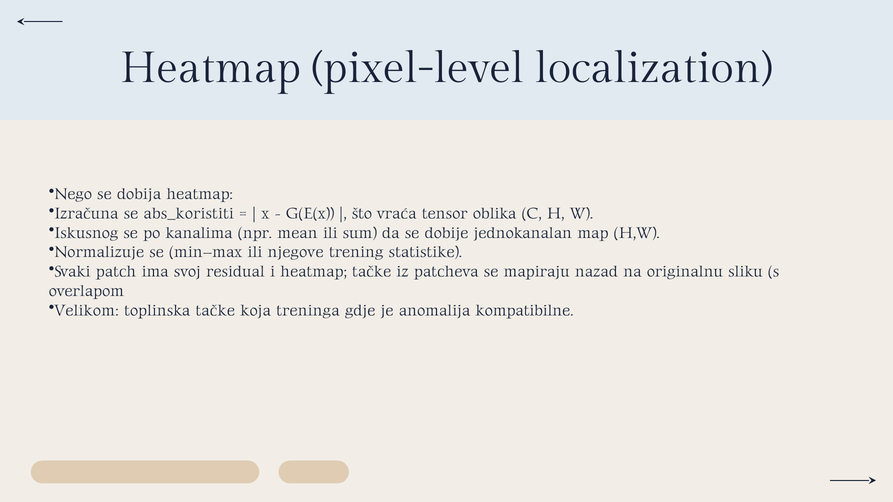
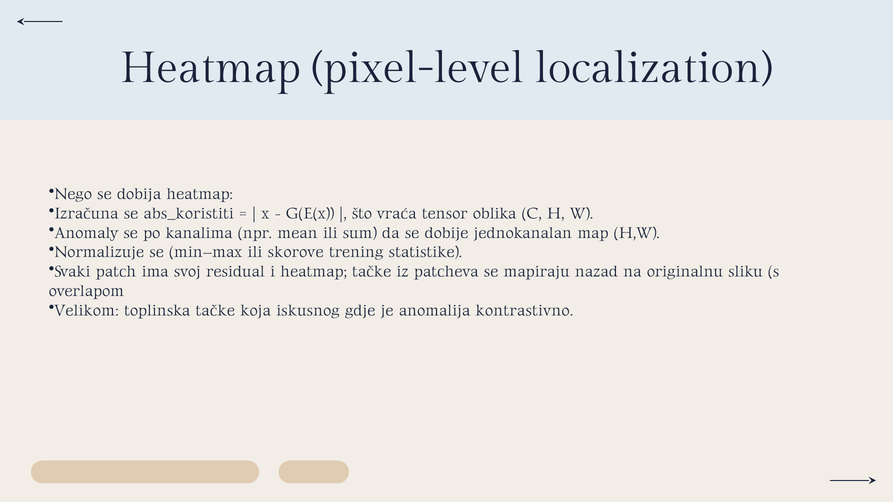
Iskusnog: Iskusnog -> Anomaly (86, 233)
njegove: njegove -> skorove (296, 252)
treninga: treninga -> iskusnog (308, 310)
kompatibilne: kompatibilne -> kontrastivno (524, 310)
